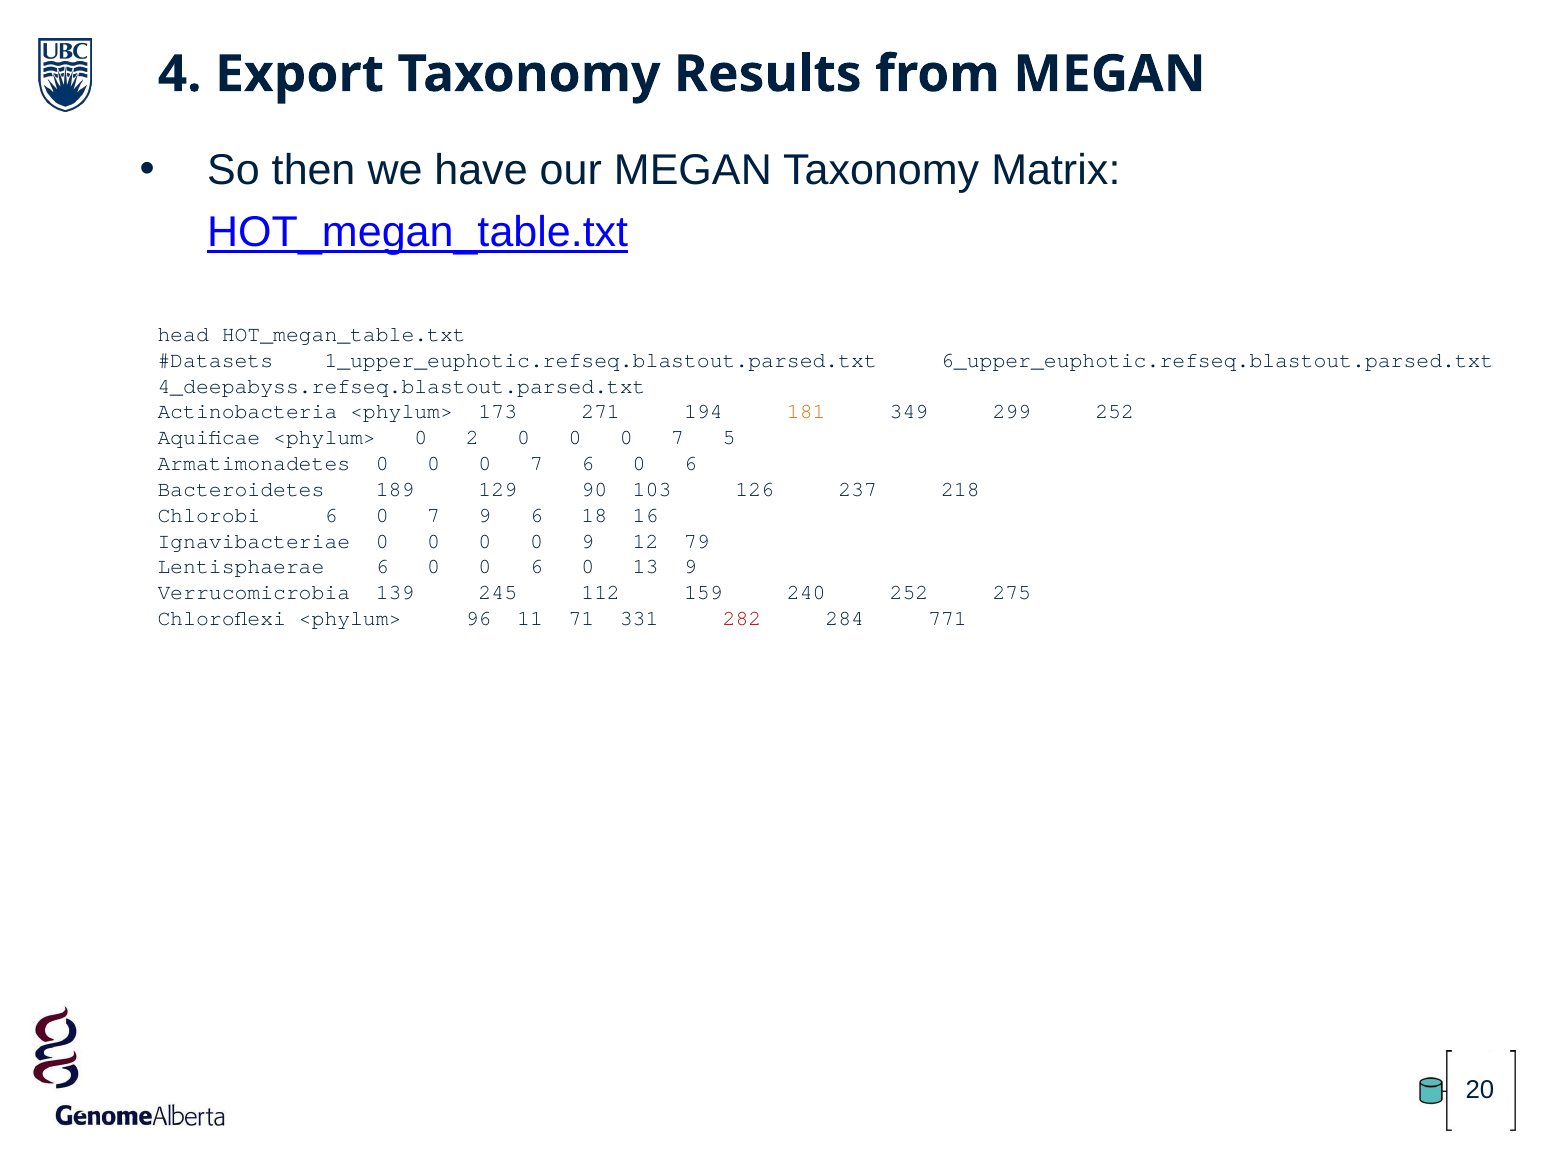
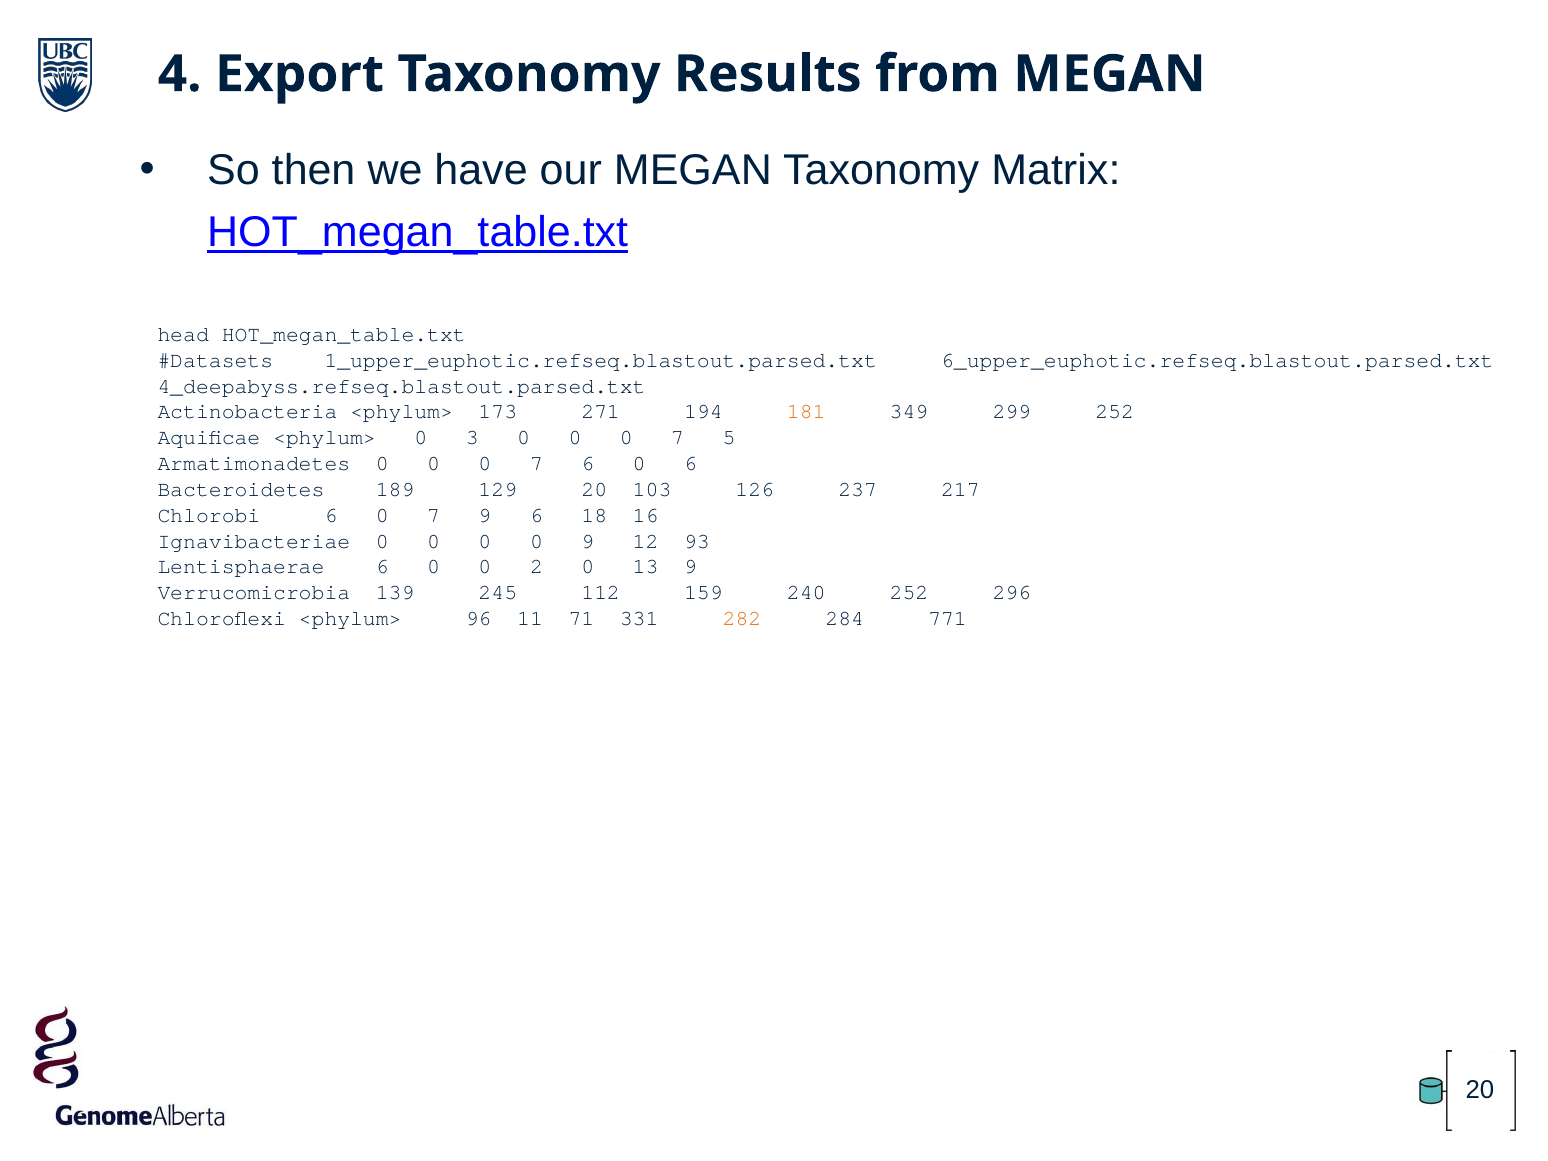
2: 2 -> 3 (472, 438)
129 90: 90 -> 20 (594, 489)
218: 218 -> 217 (960, 489)
79: 79 -> 93 (697, 541)
0 0 6: 6 -> 2 (537, 567)
275: 275 -> 296 (1012, 593)
282 colour: red -> orange (742, 619)
